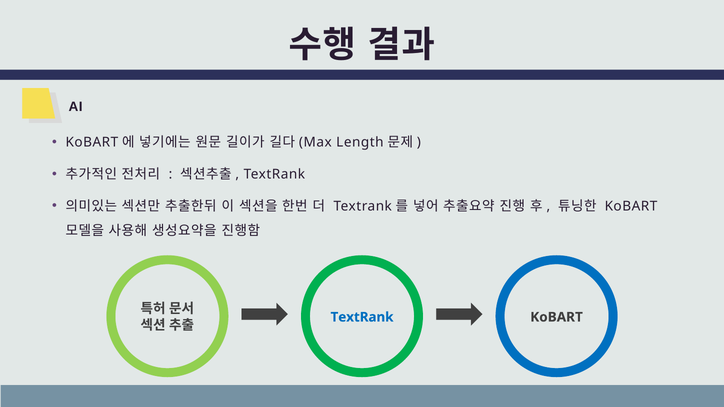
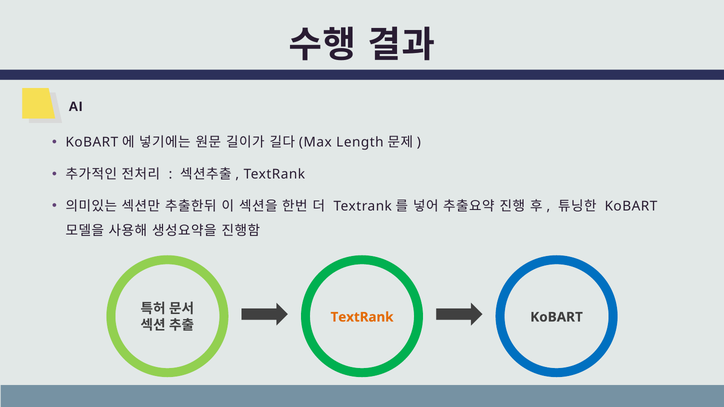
TextRank colour: blue -> orange (362, 317)
